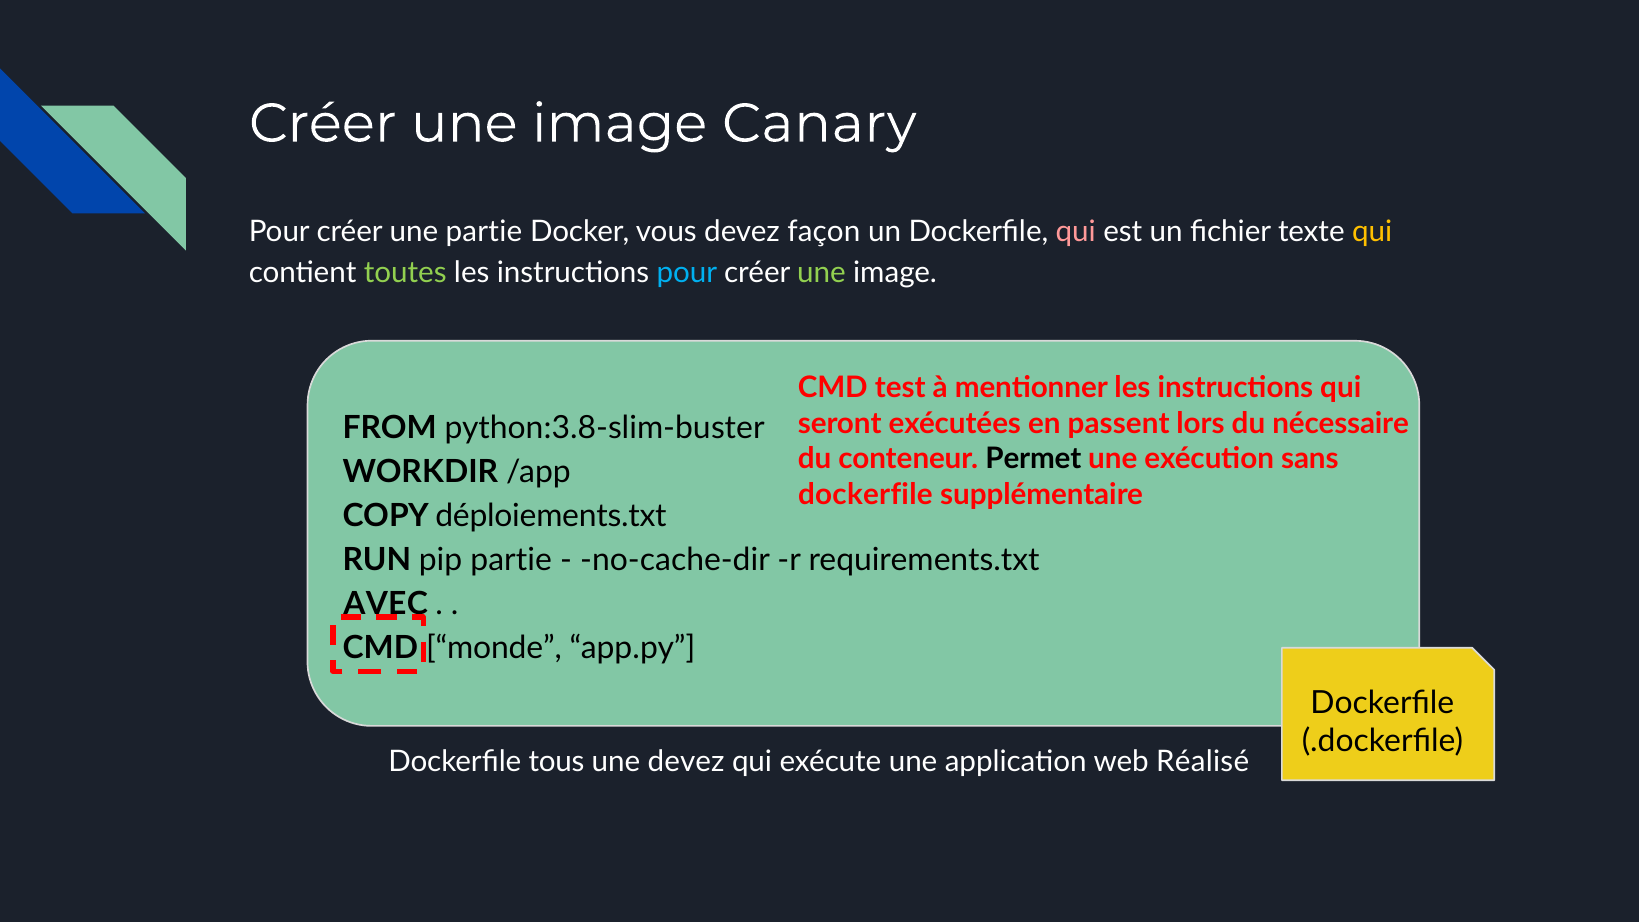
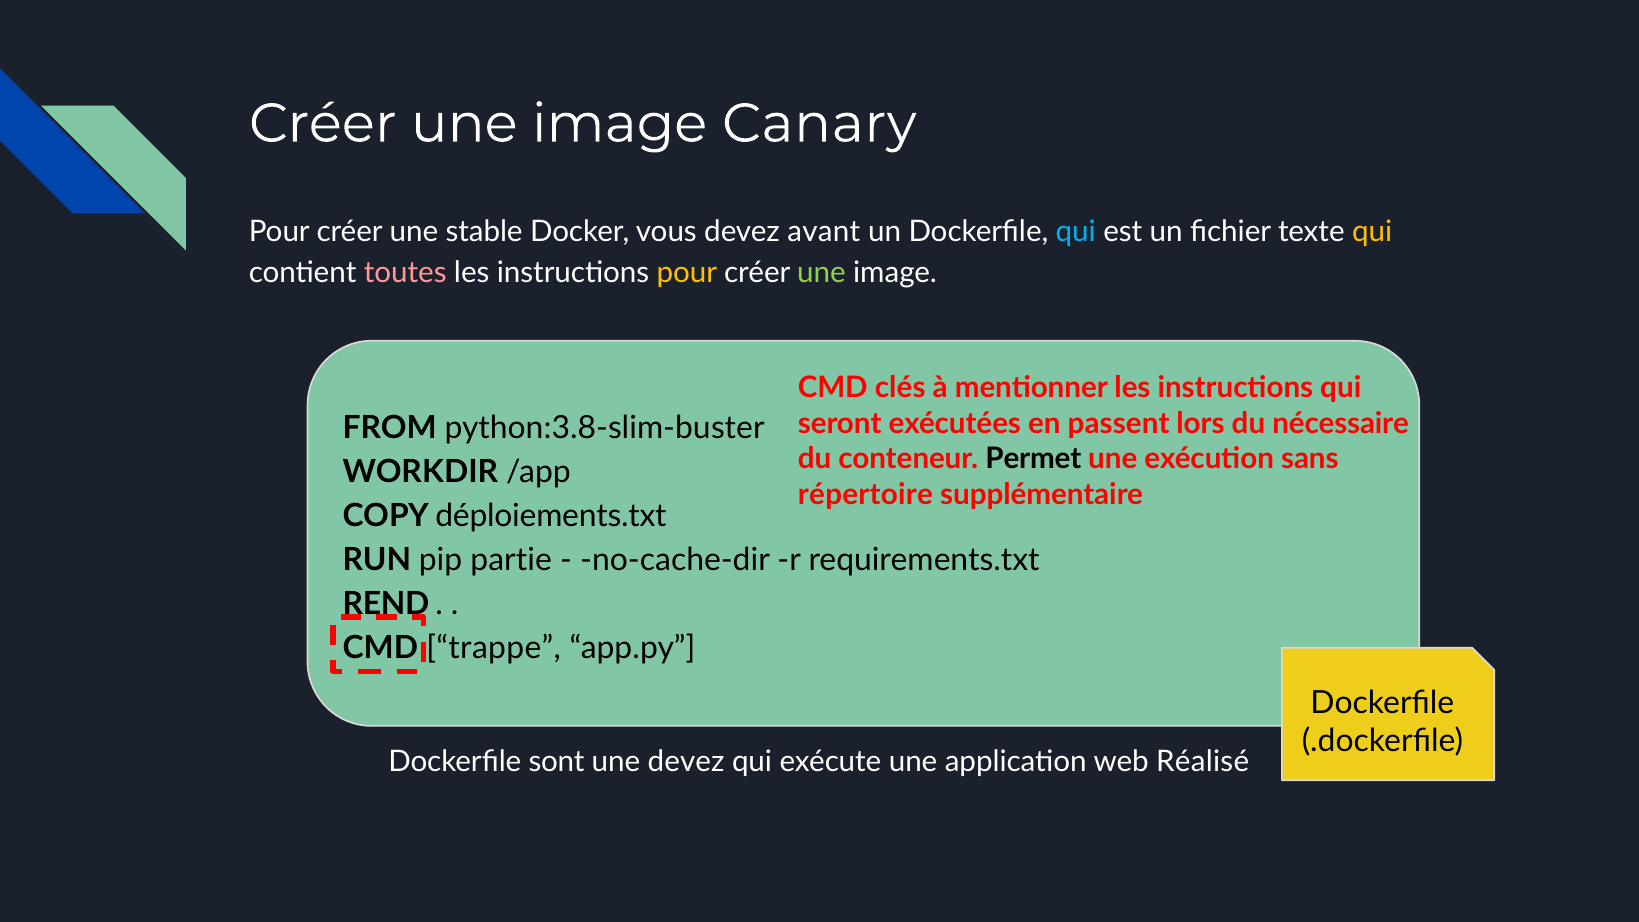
une partie: partie -> stable (484, 232)
façon: façon -> avant (824, 232)
qui colour: pink -> light blue (1076, 232)
toutes colour: light green -> pink (405, 273)
pour colour: light blue -> yellow (687, 273)
test: test -> clés (900, 388)
dockerfile: dockerfile -> répertoire (865, 495)
AVEC: AVEC -> REND (386, 604)
monde: monde -> trappe (494, 648)
tous: tous -> sont (557, 762)
